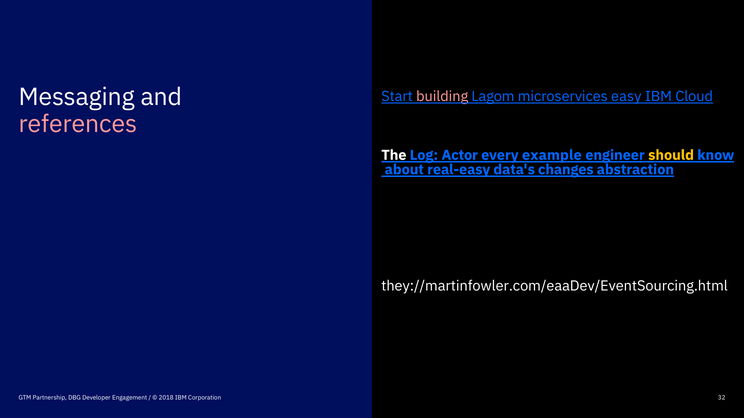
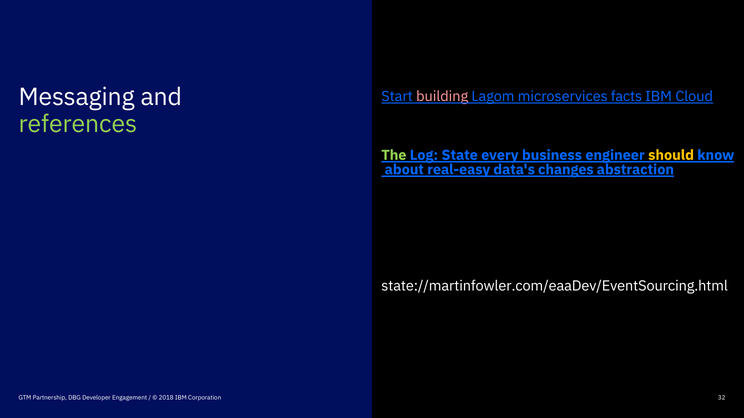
easy: easy -> facts (626, 96)
references colour: pink -> light green (78, 124)
The colour: white -> light green (394, 155)
Actor: Actor -> State (460, 155)
example: example -> business (552, 155)
they://martinfowler.com/eaaDev/EventSourcing.html: they://martinfowler.com/eaaDev/EventSourcing.html -> state://martinfowler.com/eaaDev/EventSourcing.html (555, 286)
